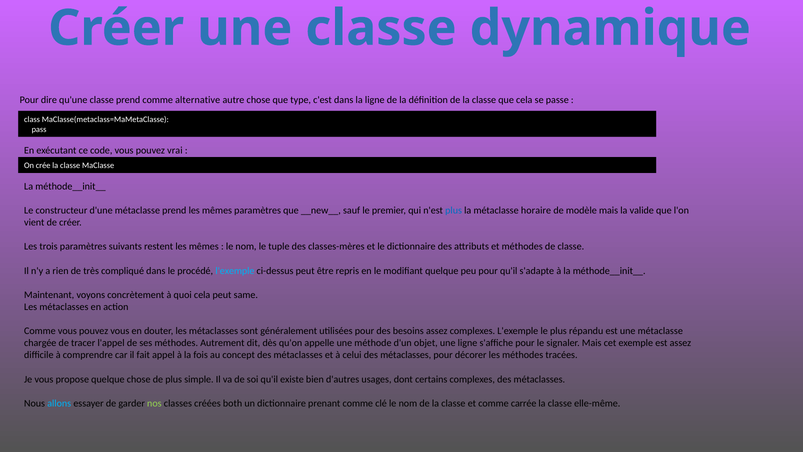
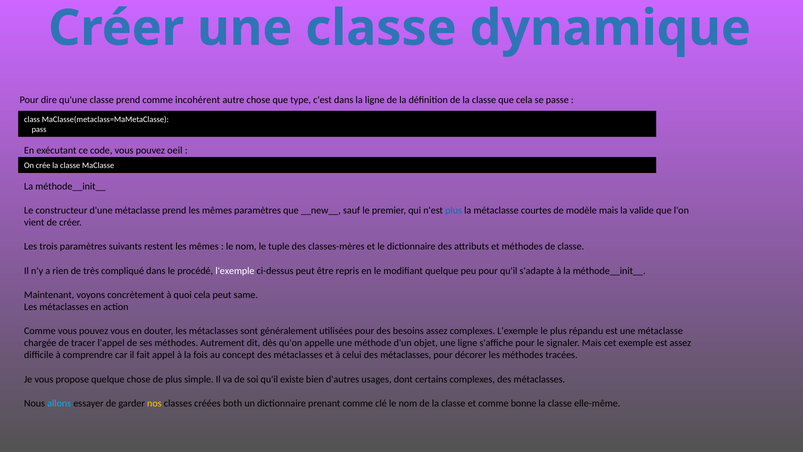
alternative: alternative -> incohérent (198, 100)
vrai: vrai -> oeil (175, 150)
horaire: horaire -> courtes (536, 210)
l'exemple colour: light blue -> white (235, 271)
nos colour: light green -> yellow (154, 403)
carrée: carrée -> bonne (524, 403)
